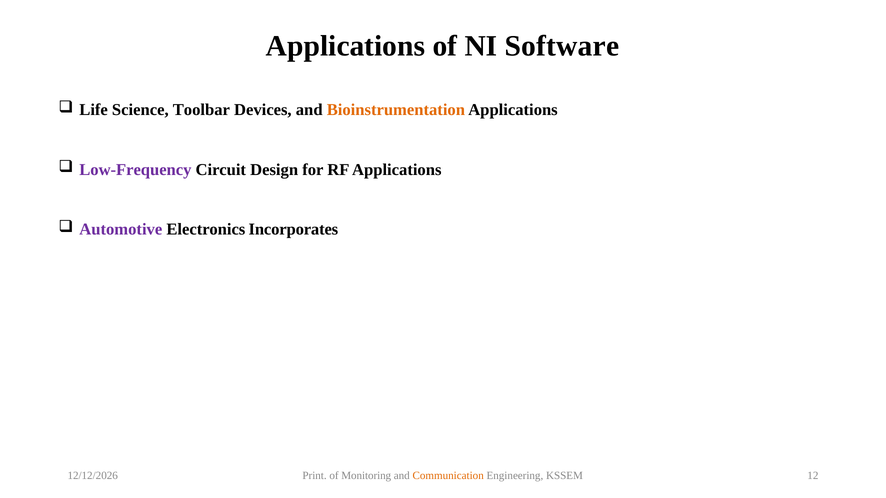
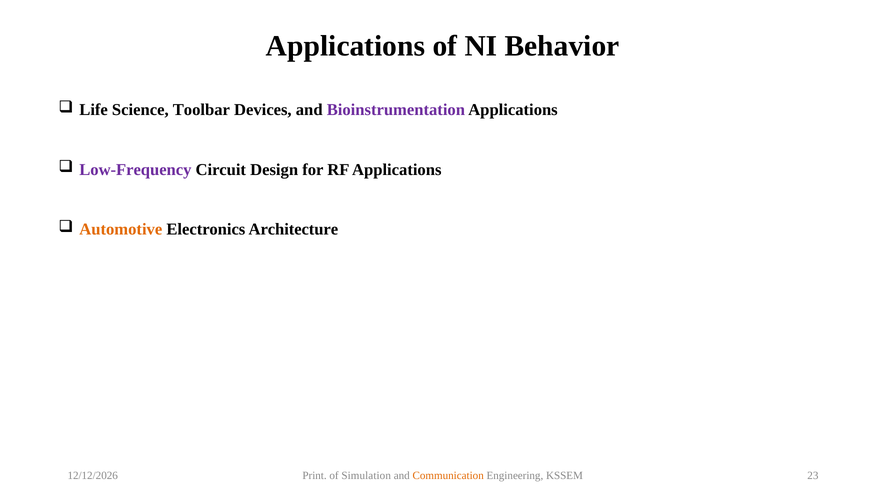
Software: Software -> Behavior (562, 46)
Bioinstrumentation colour: orange -> purple (396, 110)
Automotive colour: purple -> orange (121, 230)
Incorporates: Incorporates -> Architecture (293, 230)
Monitoring: Monitoring -> Simulation (366, 476)
12: 12 -> 23 (813, 476)
